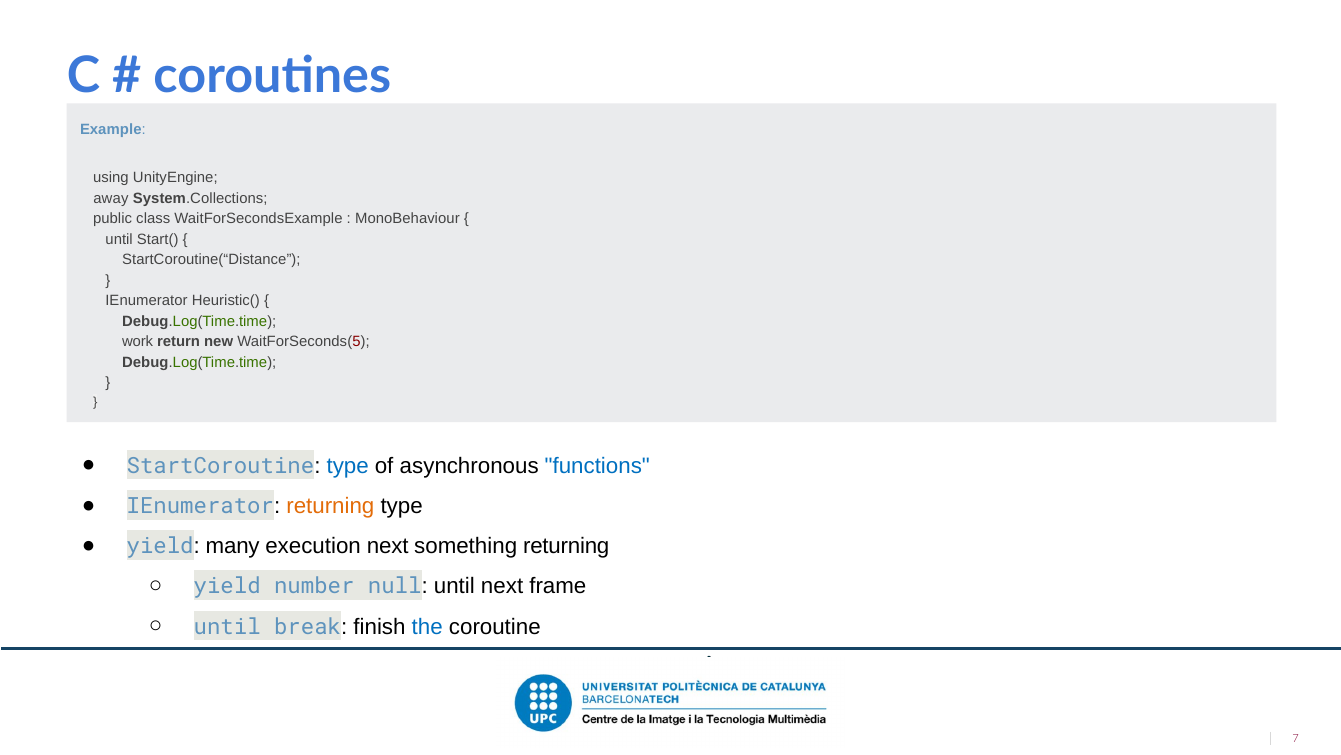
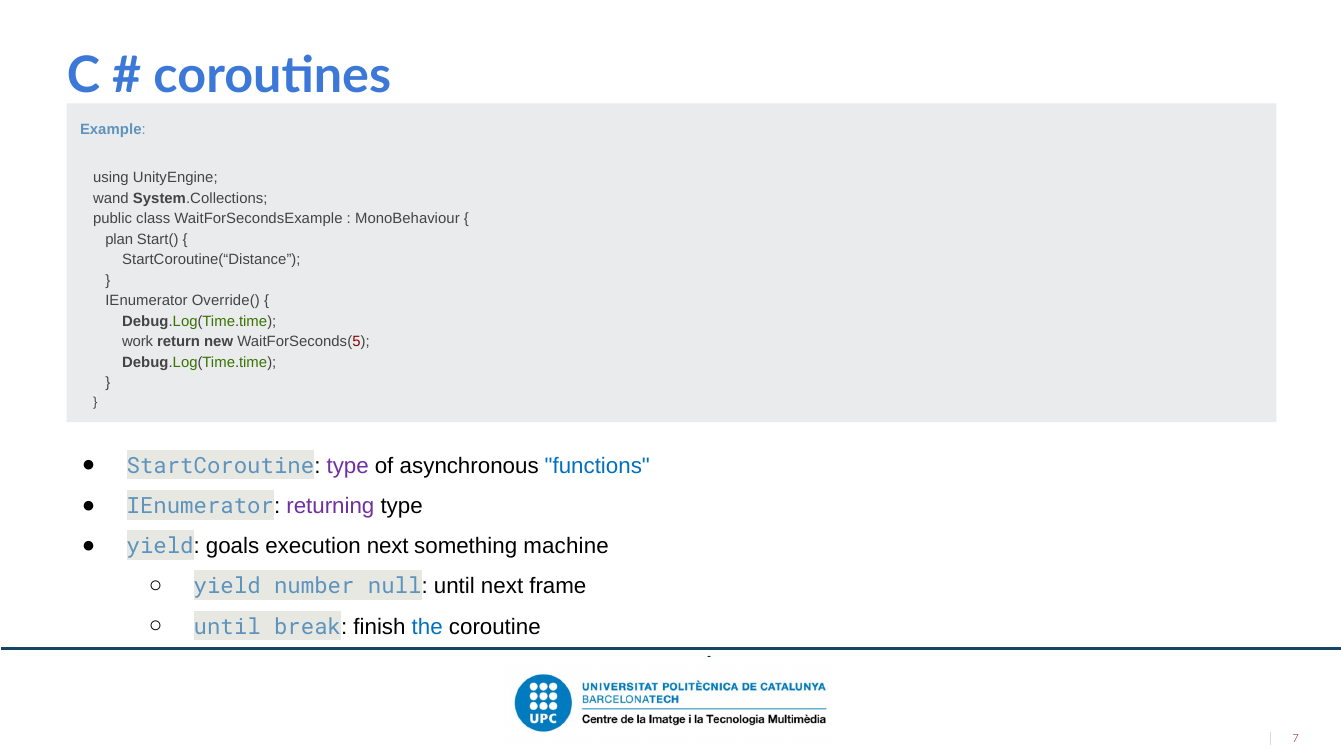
away: away -> wand (111, 198)
until: until -> plan (119, 239)
Heuristic(: Heuristic( -> Override( (226, 301)
type colour: blue -> purple (348, 465)
returning colour: orange -> purple (330, 506)
many: many -> goals (233, 546)
something returning: returning -> machine (566, 546)
